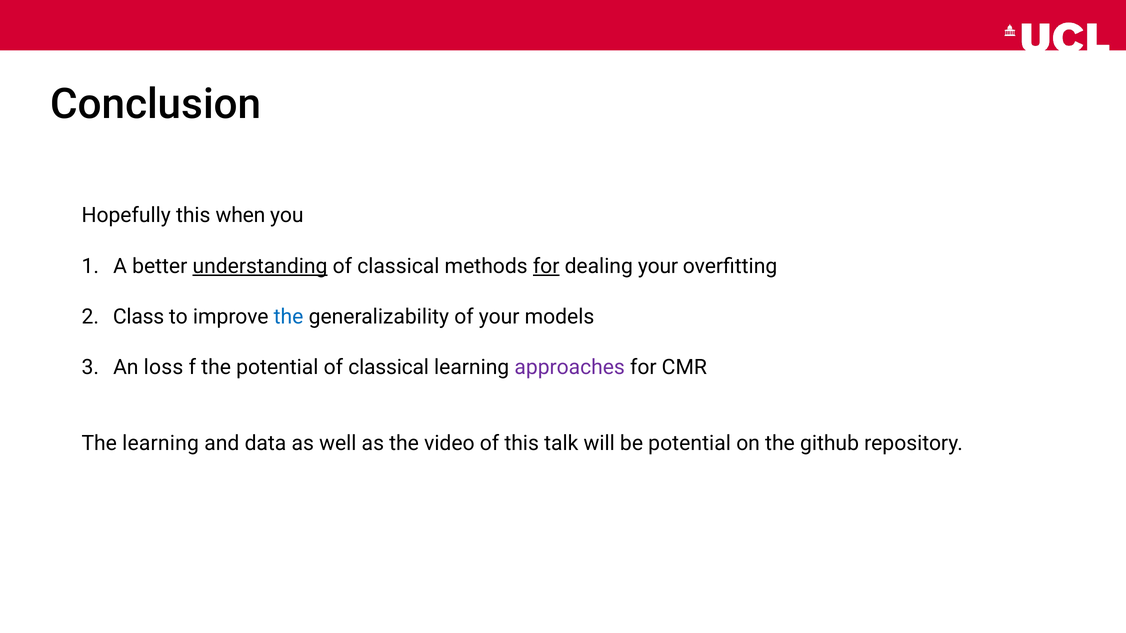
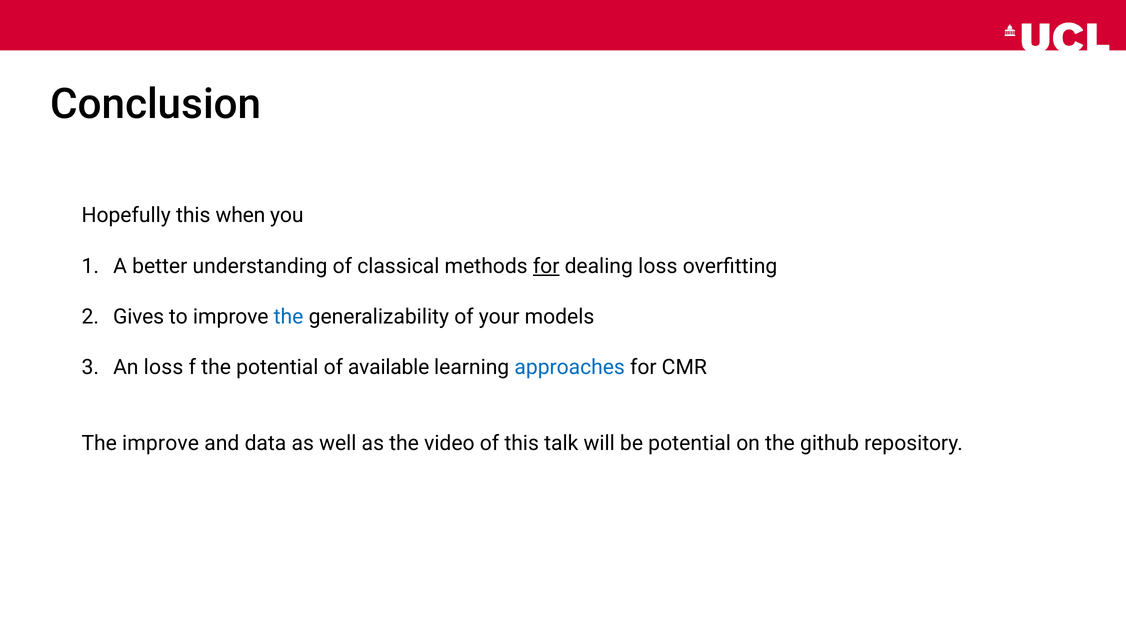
understanding underline: present -> none (260, 266)
dealing your: your -> loss (658, 266)
Class: Class -> Gives (139, 317)
potential of classical: classical -> available (389, 368)
approaches colour: purple -> blue (570, 368)
The learning: learning -> improve (161, 444)
